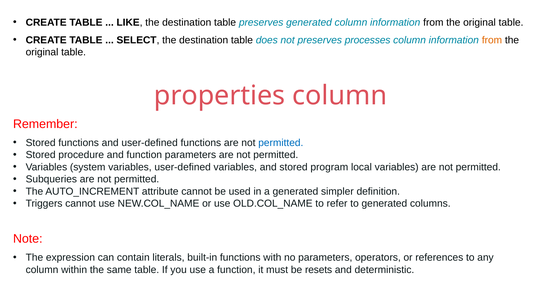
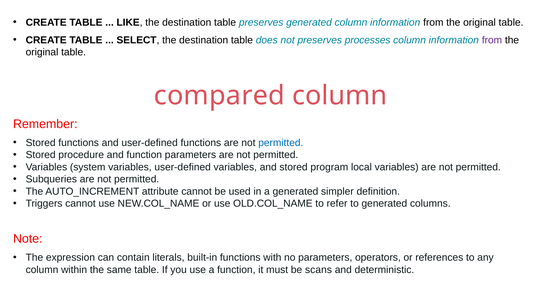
from colour: orange -> purple (492, 40)
properties: properties -> compared (219, 96)
resets: resets -> scans (318, 270)
